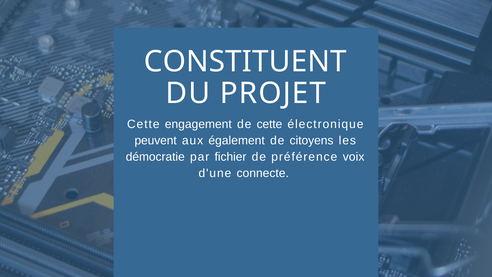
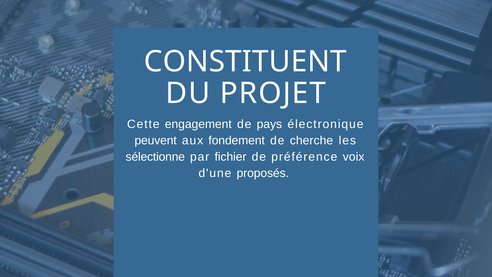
de cette: cette -> pays (269, 124)
également: également -> fondement (237, 140)
citoyens: citoyens -> cherche (311, 140)
démocratie: démocratie -> sélectionne (155, 157)
connecte: connecte -> proposés (263, 173)
